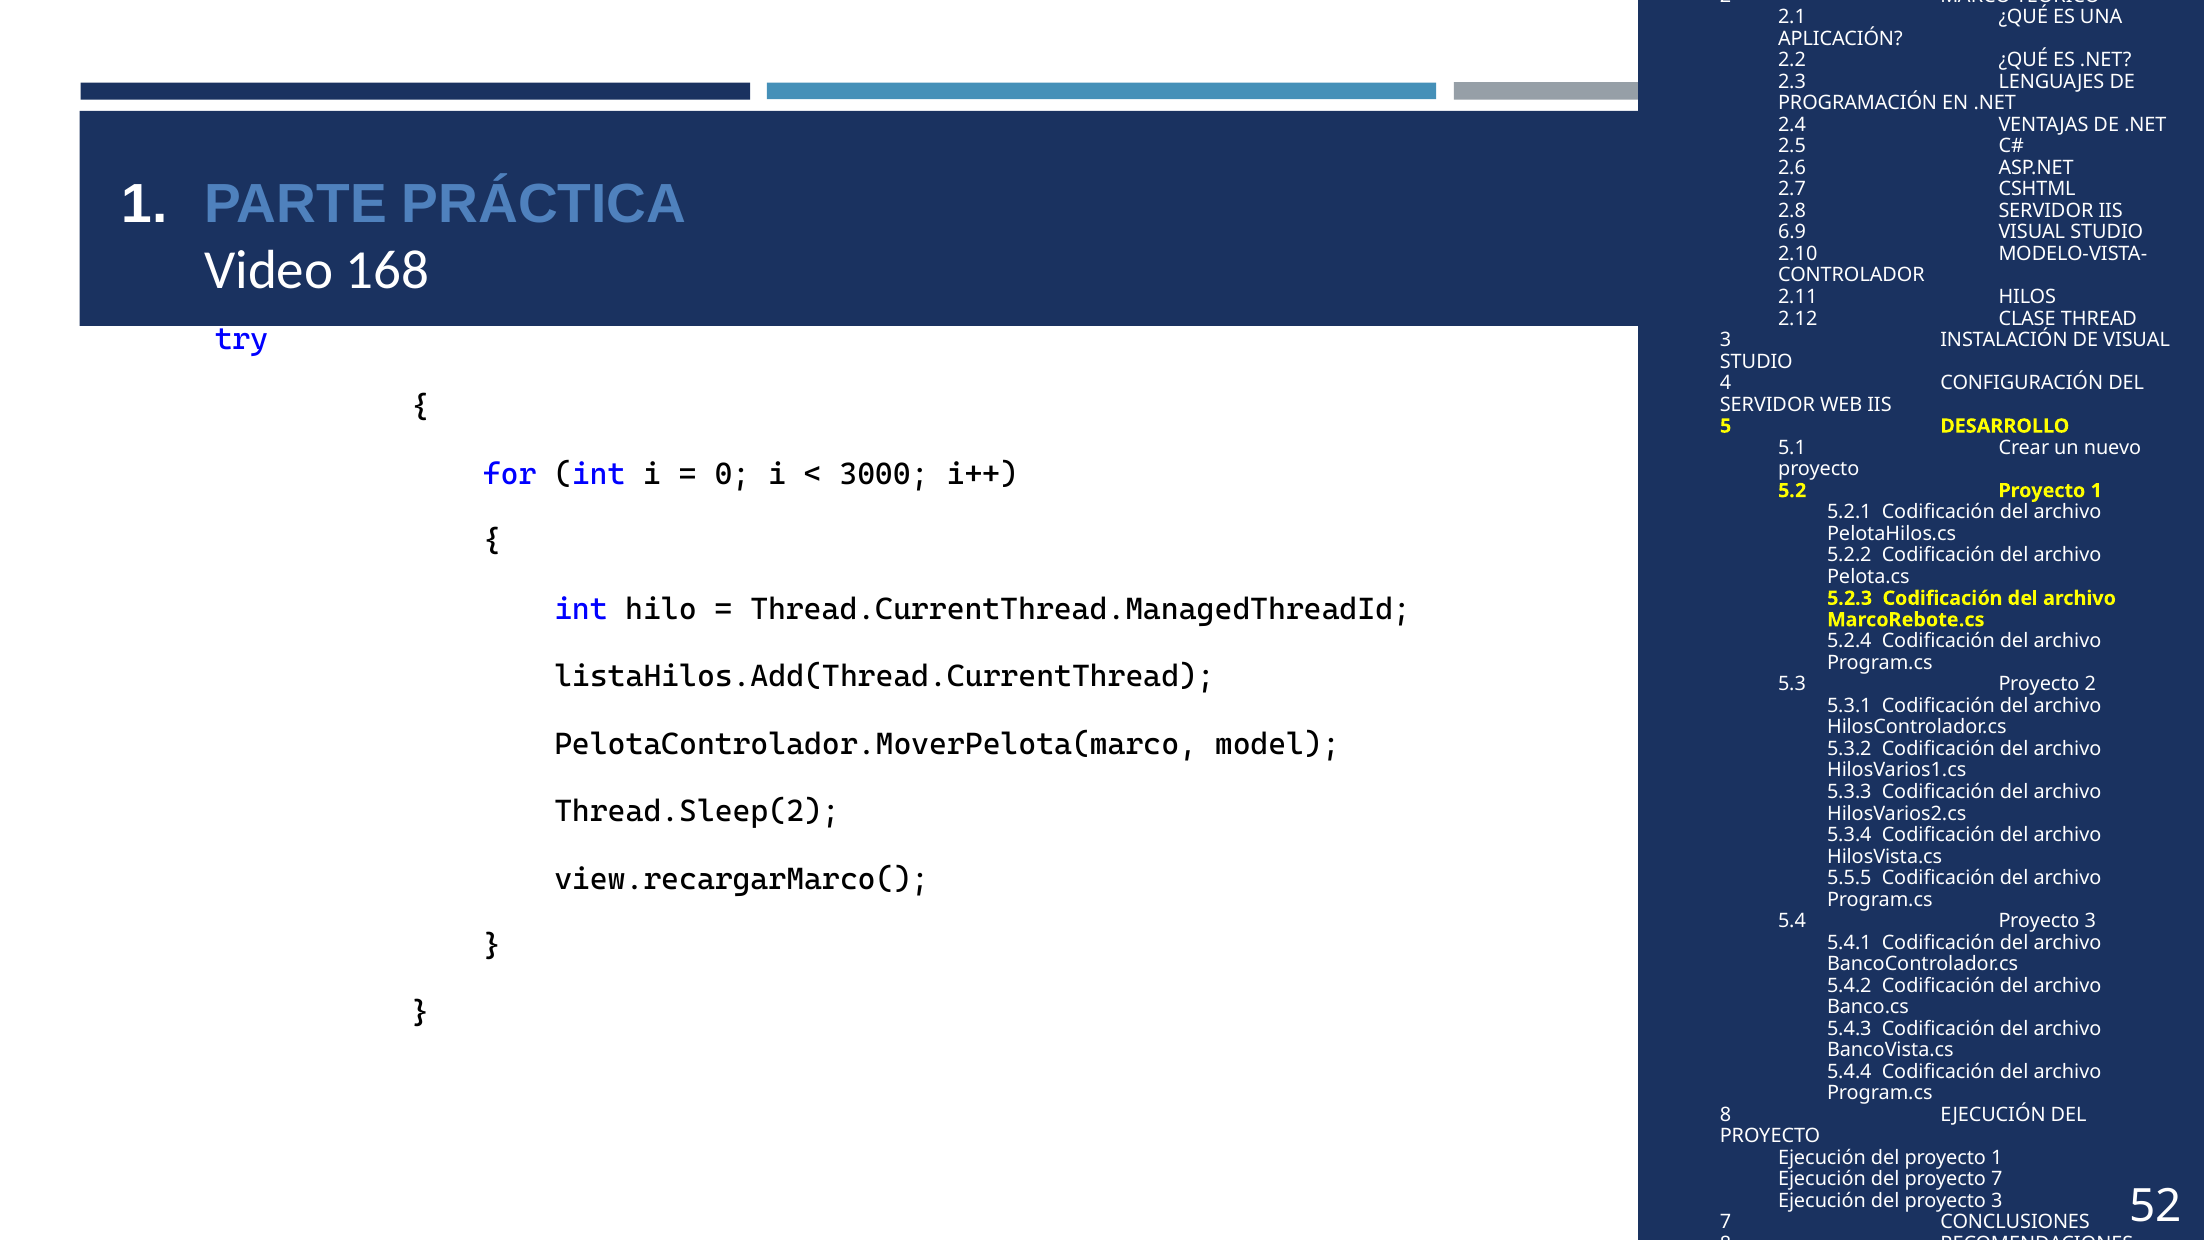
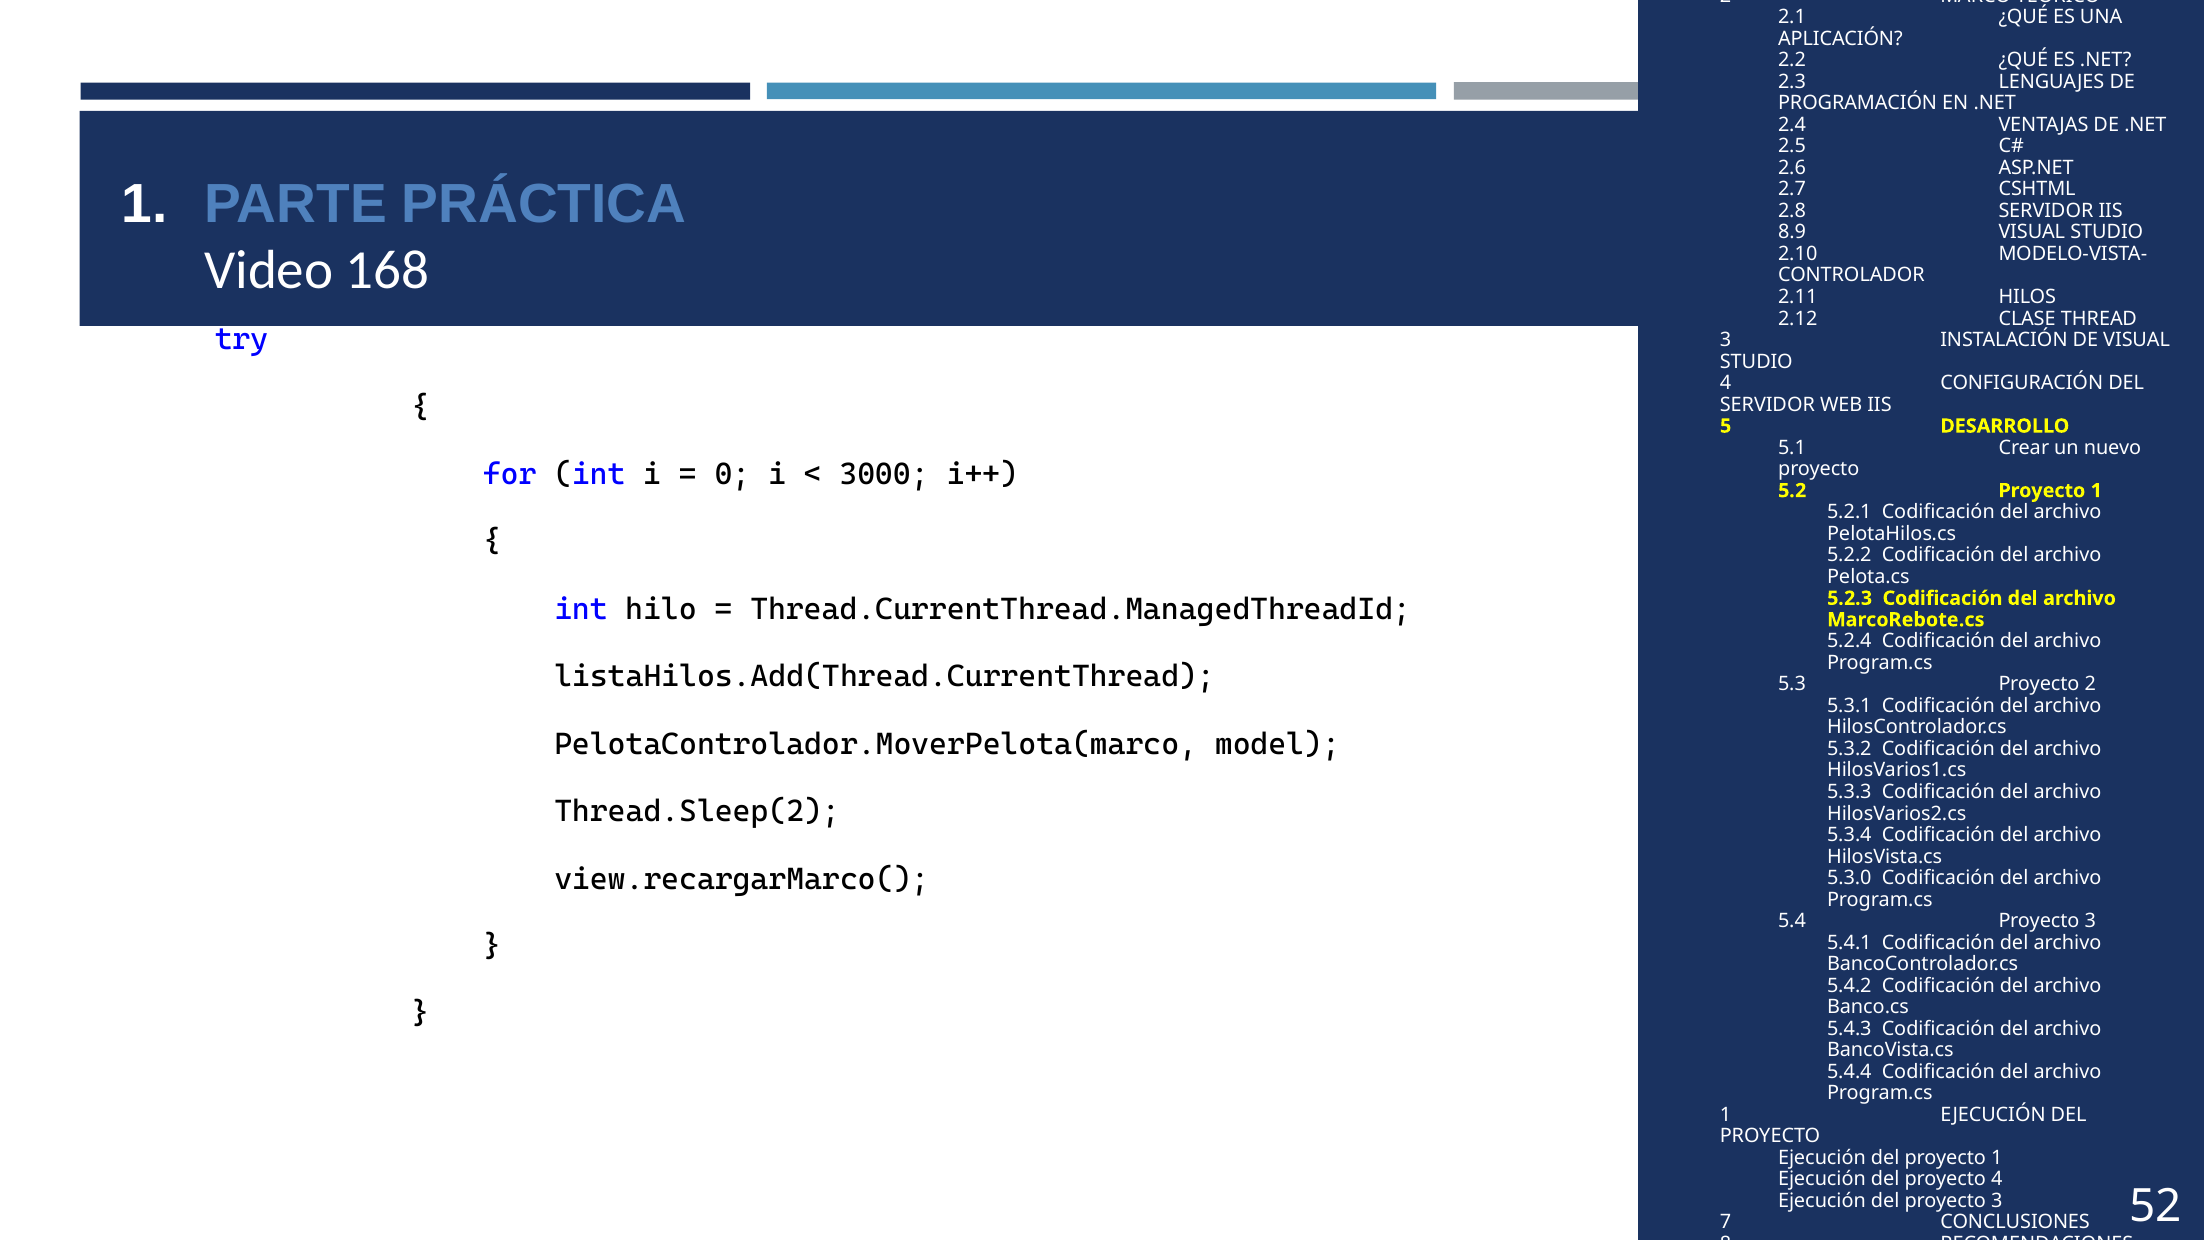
6.9: 6.9 -> 8.9 (1792, 232)
5.5.5: 5.5.5 -> 5.3.0 (1849, 878)
8: 8 -> 1 (1726, 1115)
proyecto 7: 7 -> 4 (1997, 1179)
